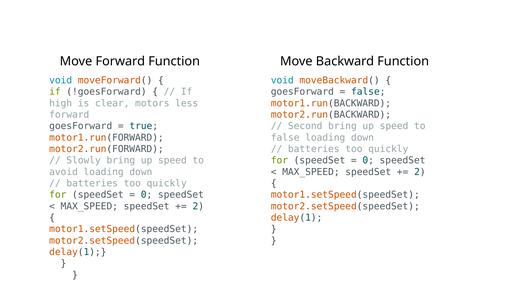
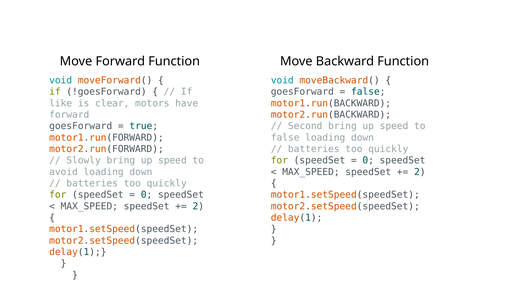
high: high -> like (61, 103)
less: less -> have (187, 103)
